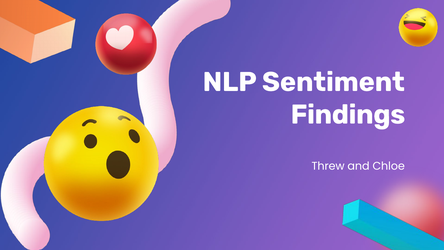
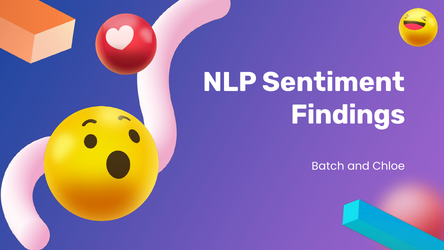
Threw: Threw -> Batch (328, 166)
